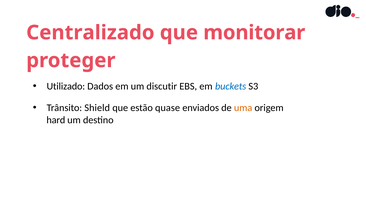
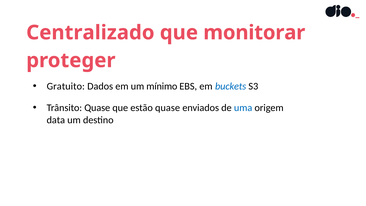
Utilizado: Utilizado -> Gratuito (66, 86)
discutir: discutir -> mínimo (162, 86)
Trânsito Shield: Shield -> Quase (97, 108)
uma colour: orange -> blue (243, 108)
hard: hard -> data (56, 120)
